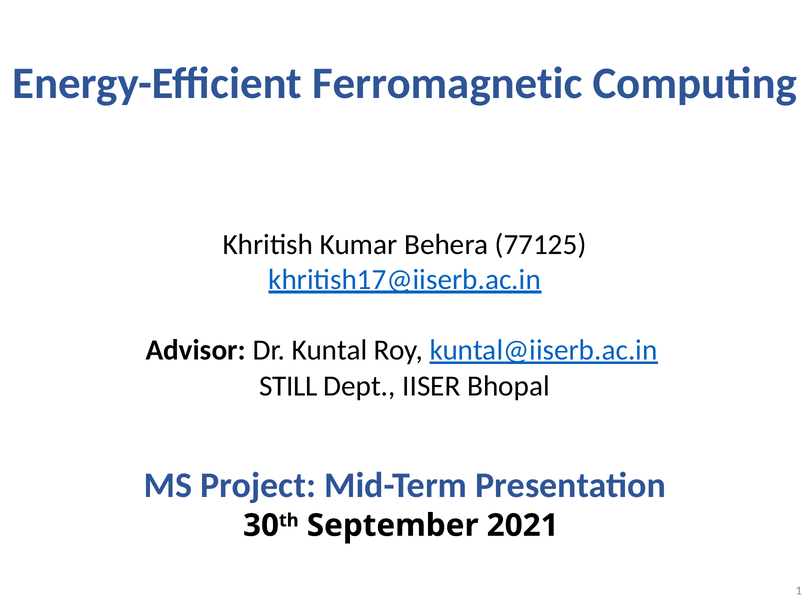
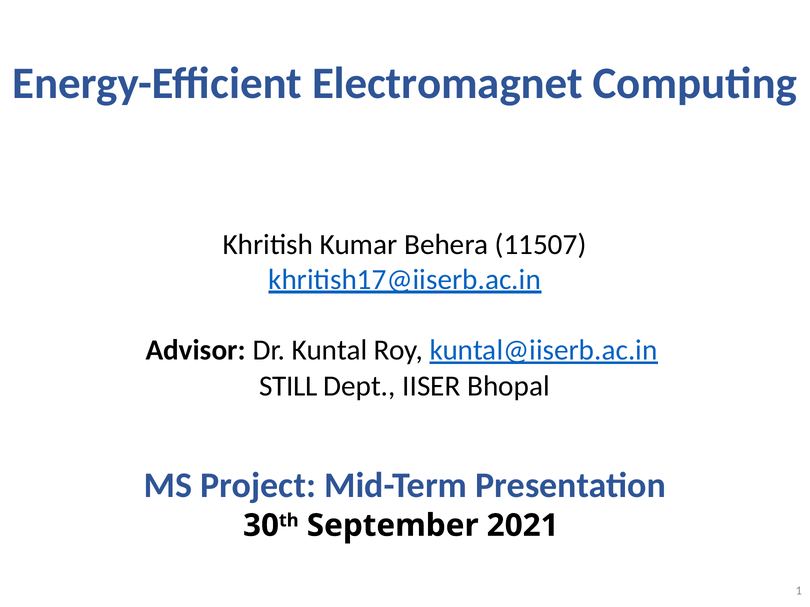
Ferromagnetic: Ferromagnetic -> Electromagnet (447, 83)
77125: 77125 -> 11507 (541, 245)
